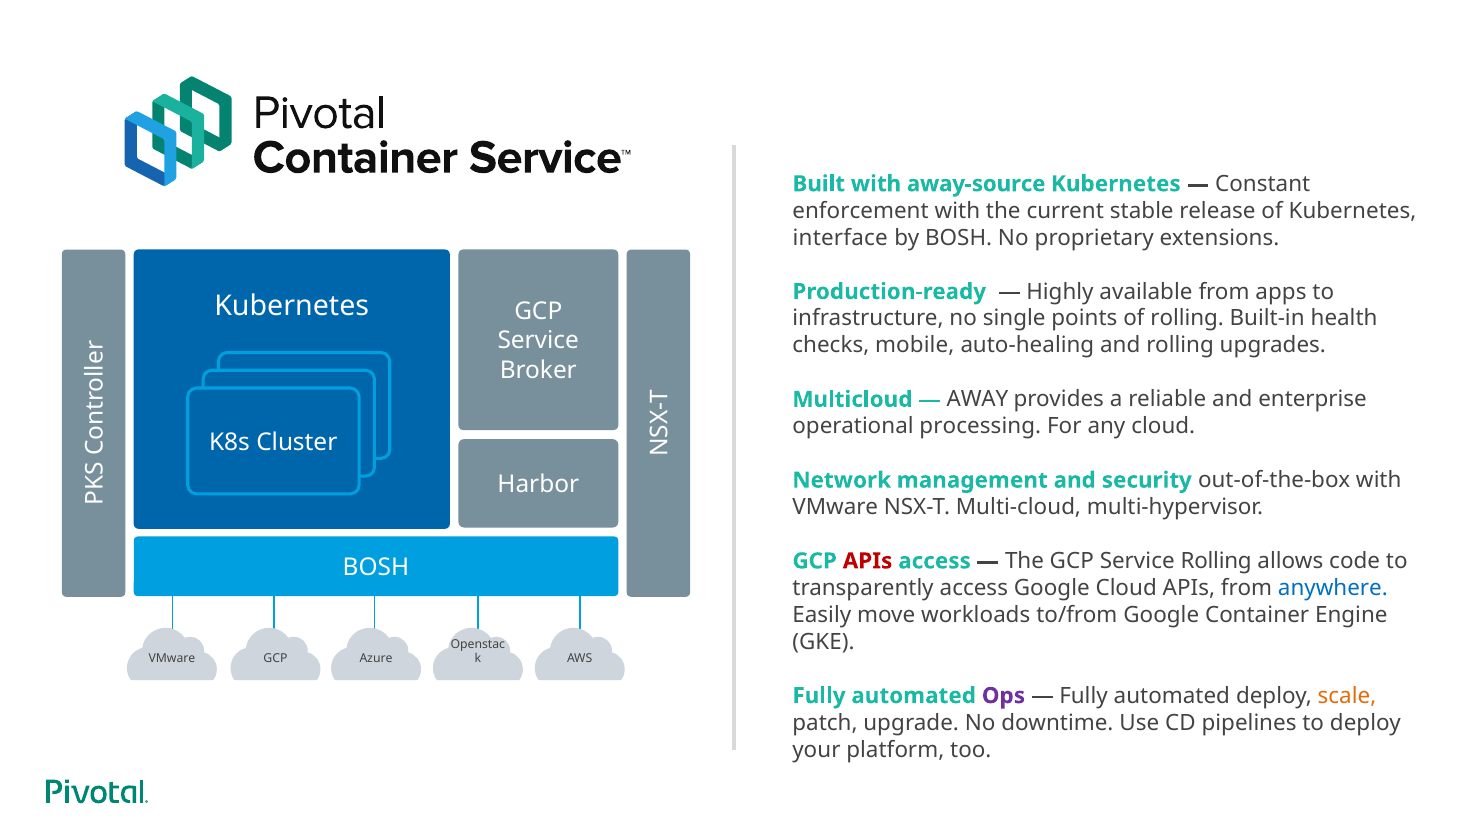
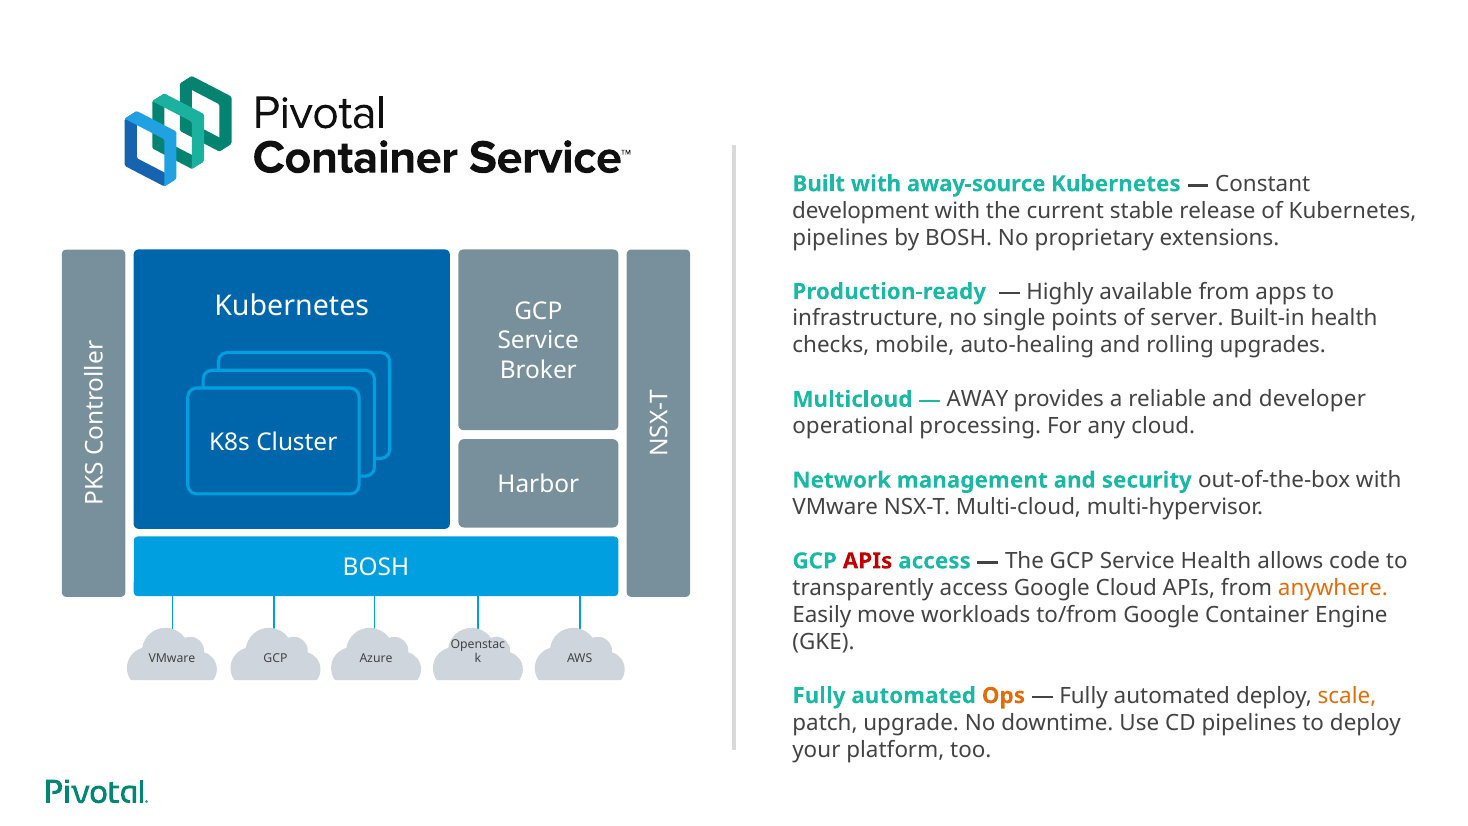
enforcement: enforcement -> development (861, 211)
interface: interface -> pipelines (840, 238)
of rolling: rolling -> server (1187, 319)
enterprise: enterprise -> developer (1312, 399)
Service Rolling: Rolling -> Health (1216, 561)
anywhere colour: blue -> orange (1333, 588)
Ops colour: purple -> orange (1003, 696)
